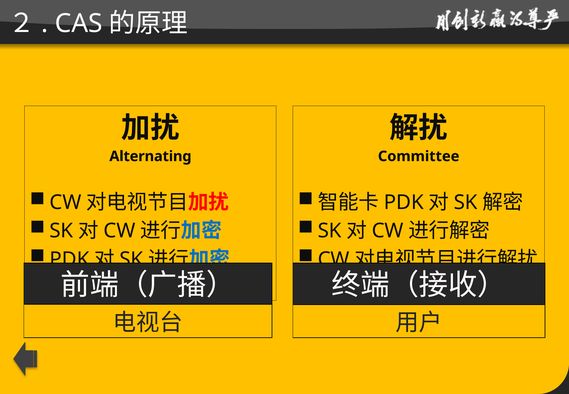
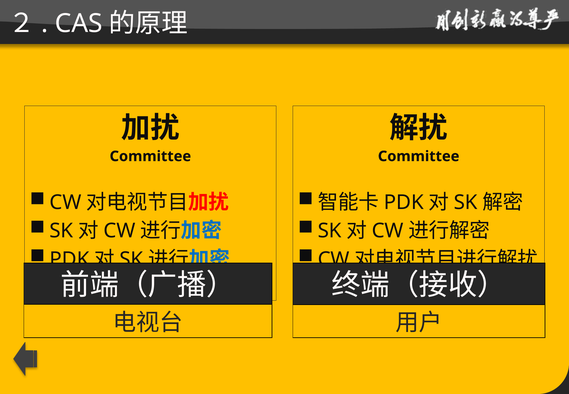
Alternating: Alternating -> Committee (150, 156)
